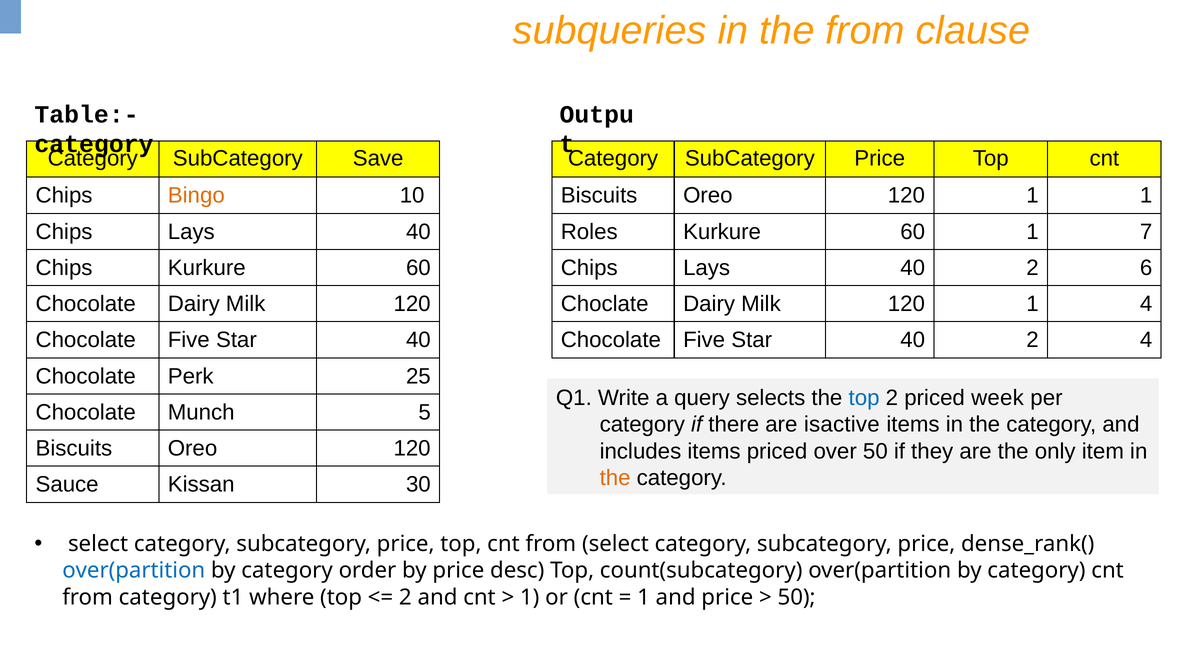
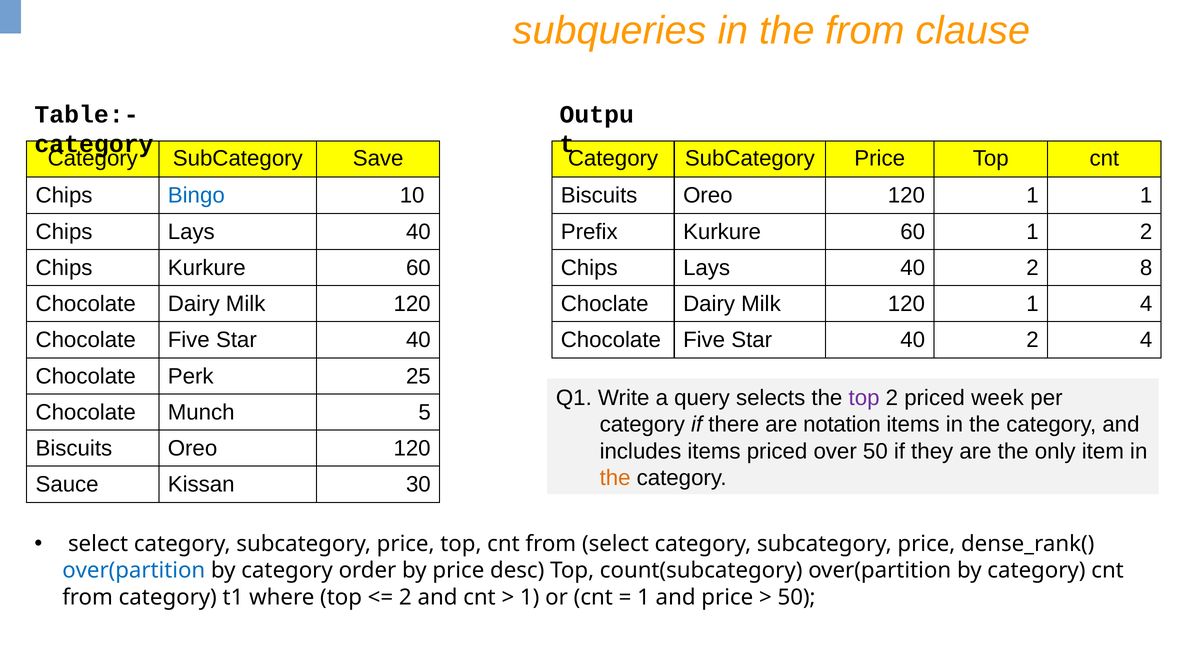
Bingo colour: orange -> blue (196, 196)
Roles: Roles -> Prefix (589, 232)
1 7: 7 -> 2 (1146, 232)
6: 6 -> 8 (1146, 268)
top colour: blue -> purple (864, 398)
isactive: isactive -> notation (842, 425)
